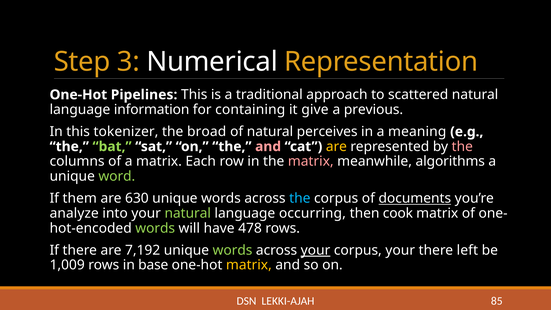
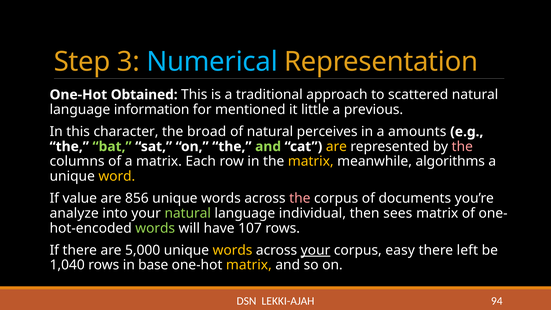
Numerical colour: white -> light blue (212, 62)
Pipelines: Pipelines -> Obtained (144, 95)
containing: containing -> mentioned (250, 110)
give: give -> little (315, 110)
tokenizer: tokenizer -> character (126, 132)
meaning: meaning -> amounts (417, 132)
and colour: pink -> light green (268, 147)
matrix colour: pink -> yellow (311, 161)
word colour: light green -> yellow (117, 176)
them: them -> value (80, 198)
630: 630 -> 856 (137, 198)
the colour: light blue -> pink (300, 198)
documents underline: present -> none (415, 198)
occurring: occurring -> individual (312, 213)
cook: cook -> sees (398, 213)
478: 478 -> 107 (250, 228)
7,192: 7,192 -> 5,000 (143, 250)
words colour: light green -> yellow (233, 250)
corpus your: your -> easy (400, 250)
1,009: 1,009 -> 1,040 (67, 265)
85: 85 -> 94 (497, 301)
